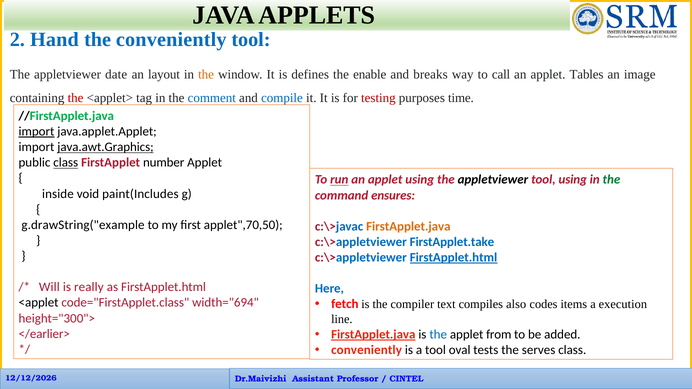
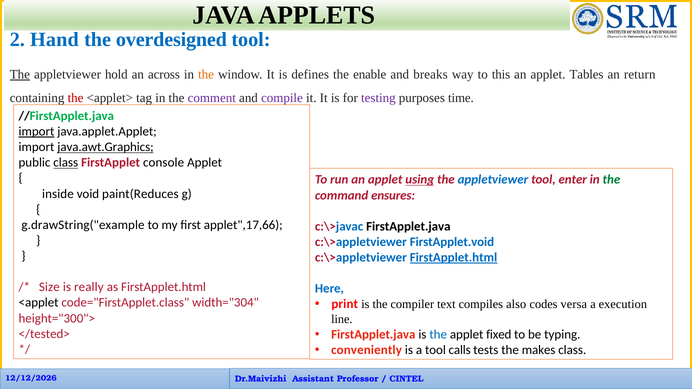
the conveniently: conveniently -> overdesigned (171, 40)
The underline: none -> present (20, 75)
date: date -> hold (116, 75)
layout: layout -> across (164, 75)
call: call -> this (501, 75)
image: image -> return (640, 75)
comment colour: blue -> purple (212, 98)
compile colour: blue -> purple (282, 98)
testing colour: red -> purple (378, 98)
number: number -> console (164, 163)
run underline: present -> none (339, 180)
using underline: none -> present (420, 180)
appletviewer colour: black -> blue (493, 180)
tool using: using -> enter (573, 180)
paint(Includes: paint(Includes -> paint(Reduces (140, 194)
applet",70,50: applet",70,50 -> applet",17,66 (243, 225)
FirstApplet.java colour: orange -> black (408, 227)
FirstApplet.take: FirstApplet.take -> FirstApplet.void (452, 242)
Will: Will -> Size (49, 287)
width="694: width="694 -> width="304 (226, 303)
fetch: fetch -> print (345, 304)
items: items -> versa (574, 305)
FirstApplet.java underline: present -> none (373, 335)
from: from -> fixed (499, 335)
added: added -> typing (562, 335)
</earlier>: </earlier> -> </tested> (44, 334)
oval: oval -> calls (460, 350)
serves: serves -> makes (539, 350)
